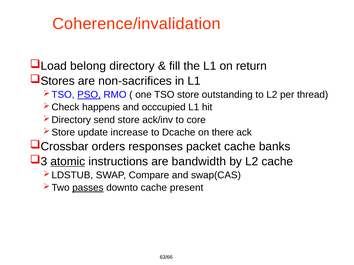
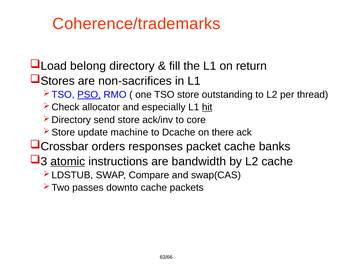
Coherence/invalidation: Coherence/invalidation -> Coherence/trademarks (136, 24)
happens: happens -> allocator (101, 107)
occcupied: occcupied -> especially (164, 107)
hit underline: none -> present (207, 107)
increase: increase -> machine (129, 133)
passes underline: present -> none (88, 188)
present: present -> packets (187, 188)
